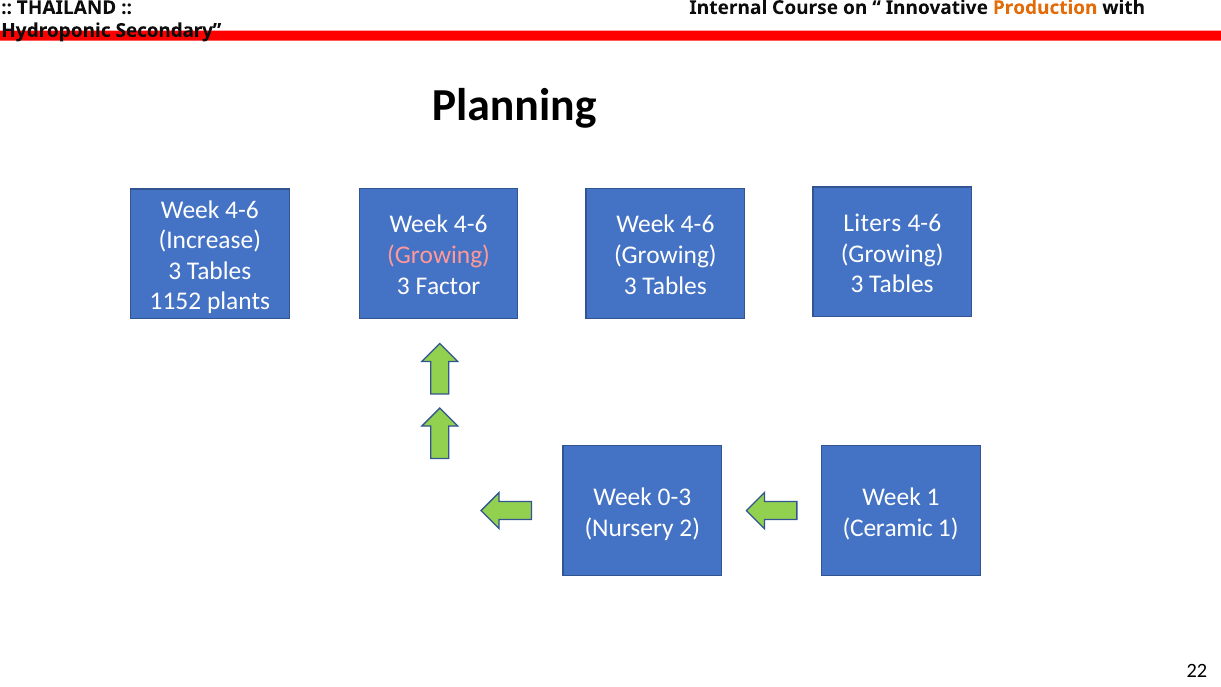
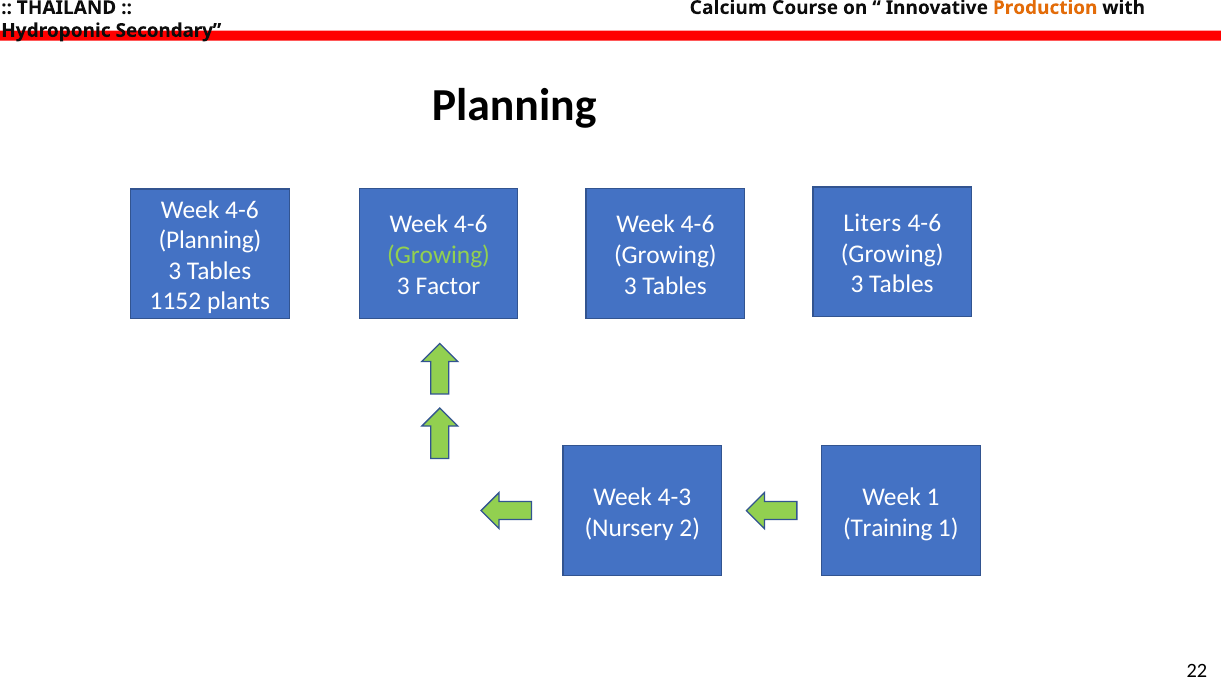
Internal: Internal -> Calcium (728, 8)
Increase: Increase -> Planning (210, 240)
Growing colour: pink -> light green (439, 255)
0-3: 0-3 -> 4-3 (675, 497)
Ceramic: Ceramic -> Training (888, 527)
